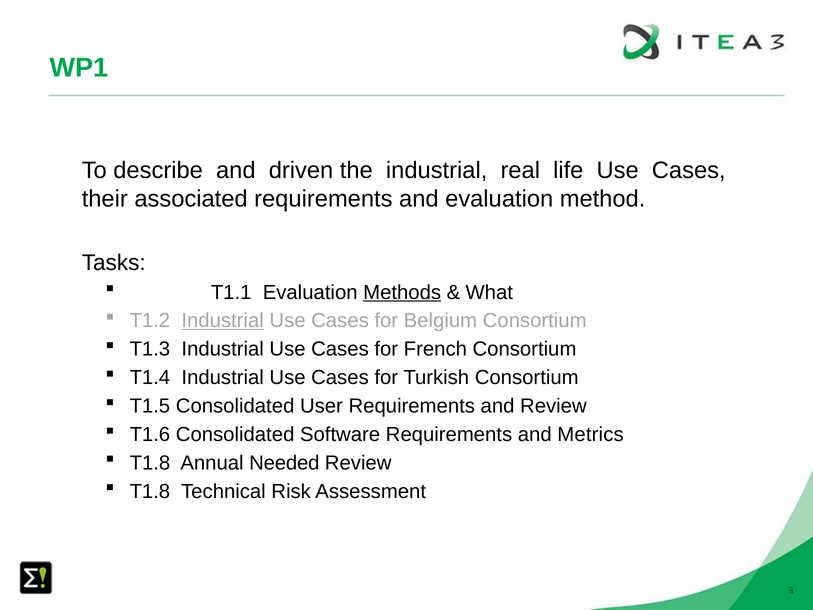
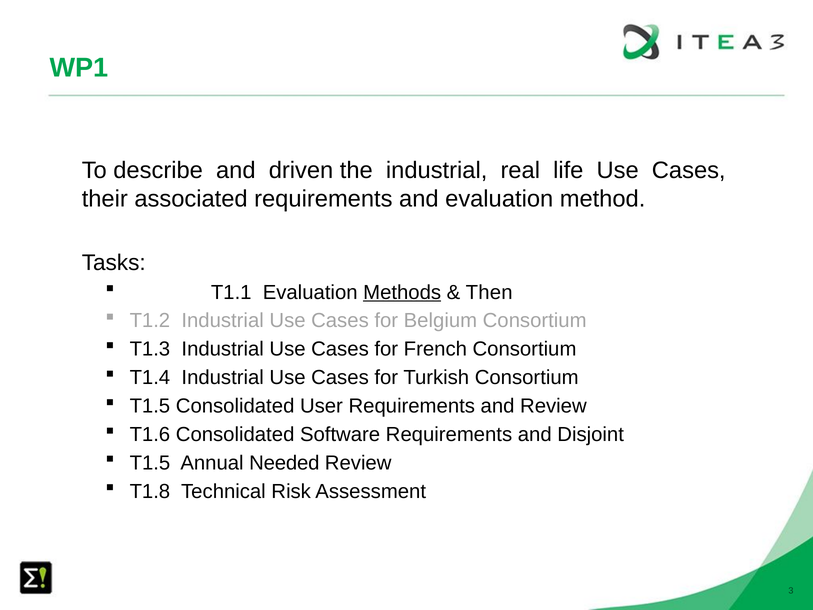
What: What -> Then (489, 292)
Industrial underline: present -> none (223, 321)
Metrics: Metrics -> Disjoint (591, 434)
T1.8: T1.8 -> T1.5 (150, 463)
